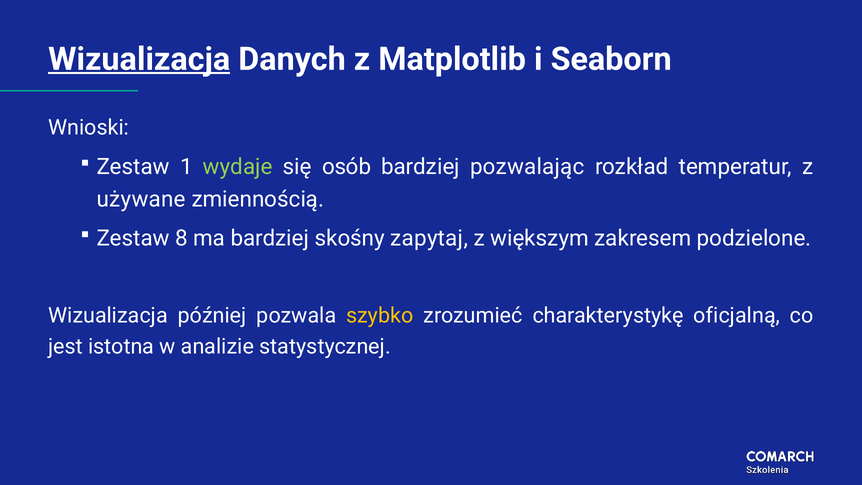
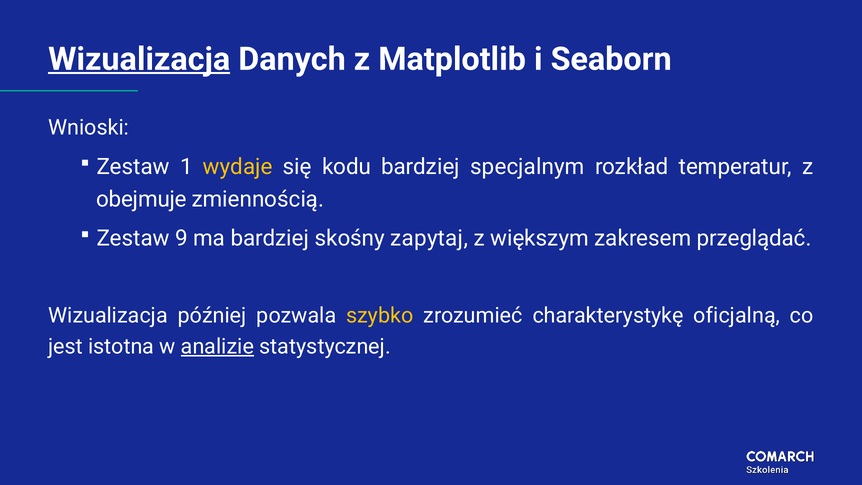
wydaje colour: light green -> yellow (238, 167)
osób: osób -> kodu (346, 167)
pozwalając: pozwalając -> specjalnym (527, 167)
używane: używane -> obejmuje (142, 199)
8: 8 -> 9 (181, 239)
podzielone: podzielone -> przeglądać (754, 239)
analizie underline: none -> present (217, 346)
